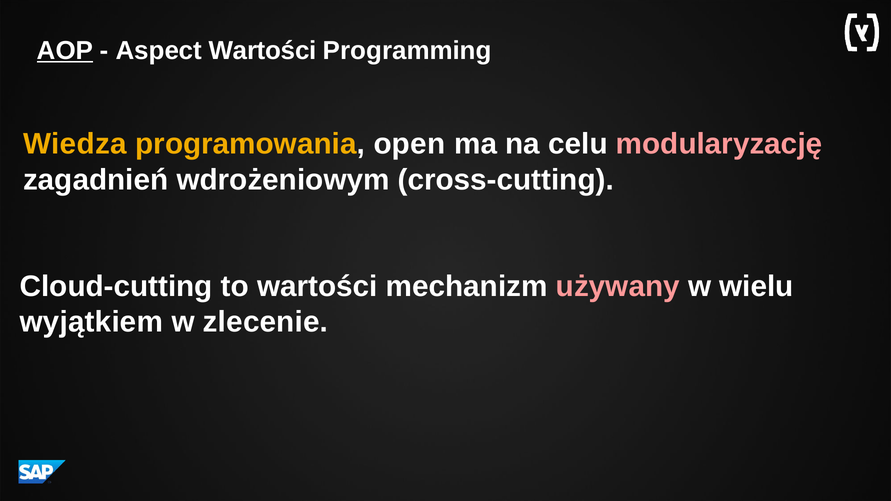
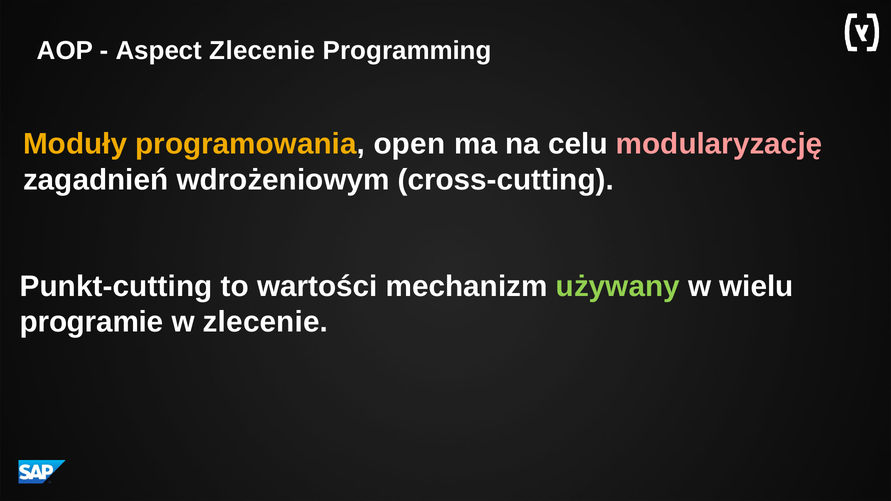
AOP underline: present -> none (65, 51)
Aspect Wartości: Wartości -> Zlecenie (262, 51)
Wiedza: Wiedza -> Moduły (75, 144)
Cloud-cutting: Cloud-cutting -> Punkt-cutting (116, 287)
używany colour: pink -> light green (618, 287)
wyjątkiem: wyjątkiem -> programie (92, 322)
